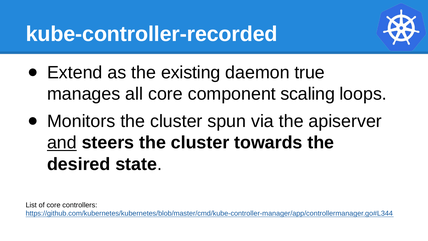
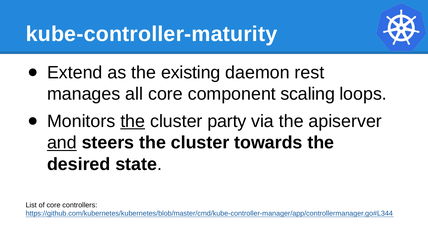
kube-controller-recorded: kube-controller-recorded -> kube-controller-maturity (151, 34)
true: true -> rest (310, 72)
the underline: none -> present (133, 121)
spun: spun -> party (227, 121)
